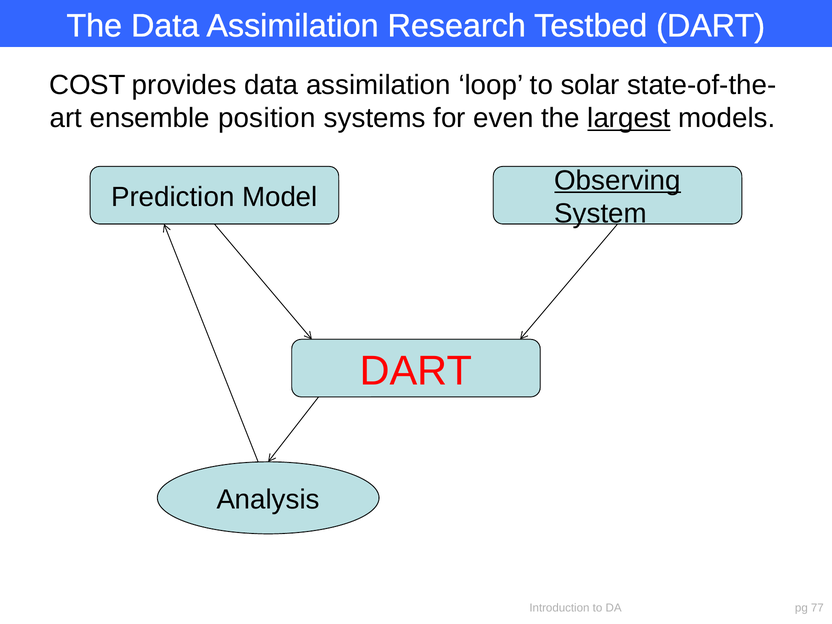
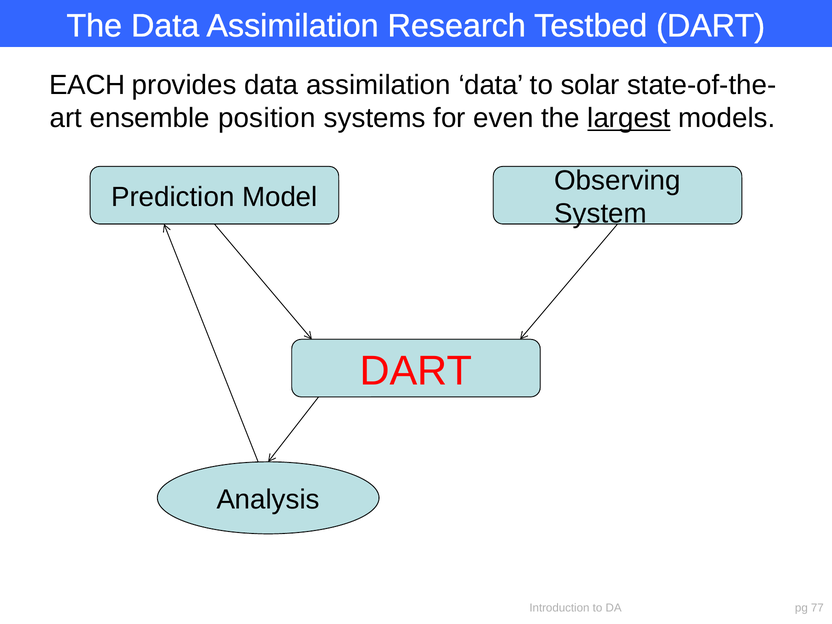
COST: COST -> EACH (87, 85)
assimilation loop: loop -> data (491, 85)
Observing underline: present -> none (618, 180)
